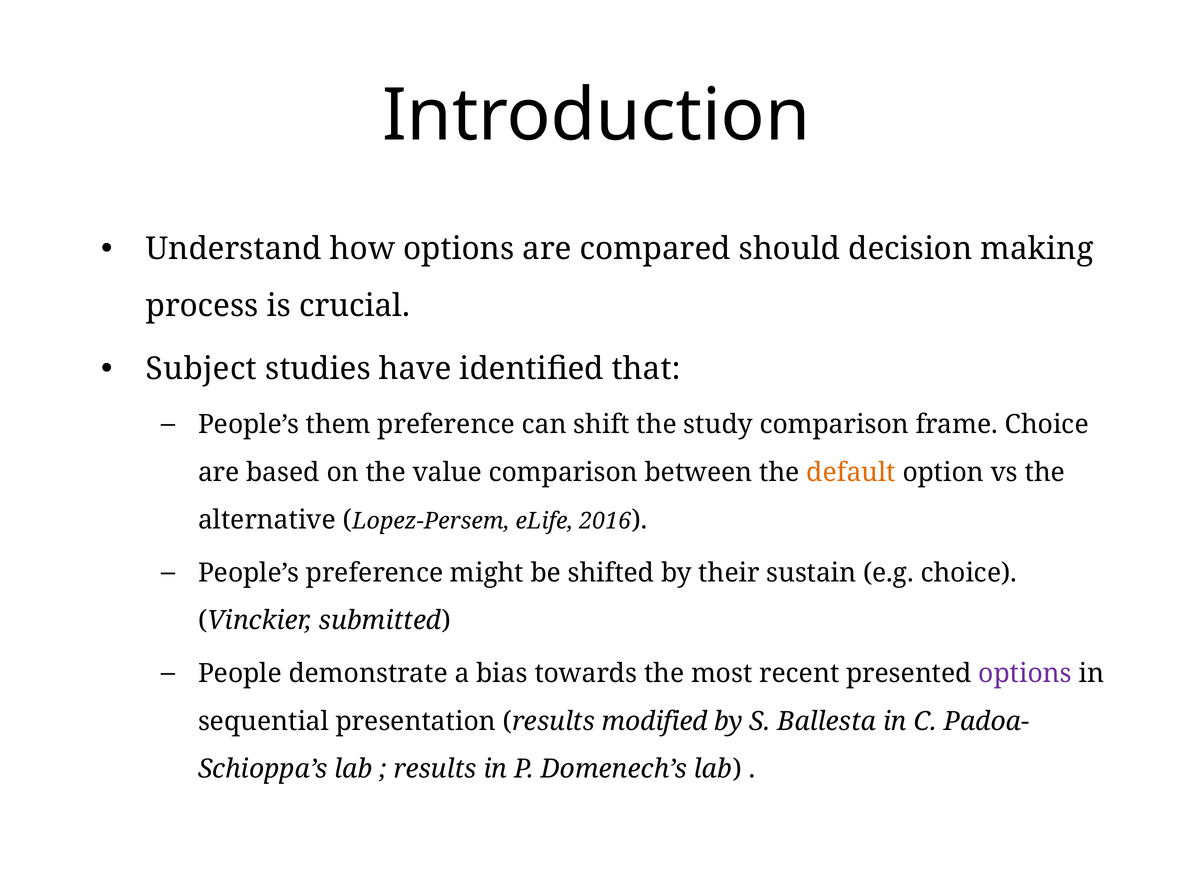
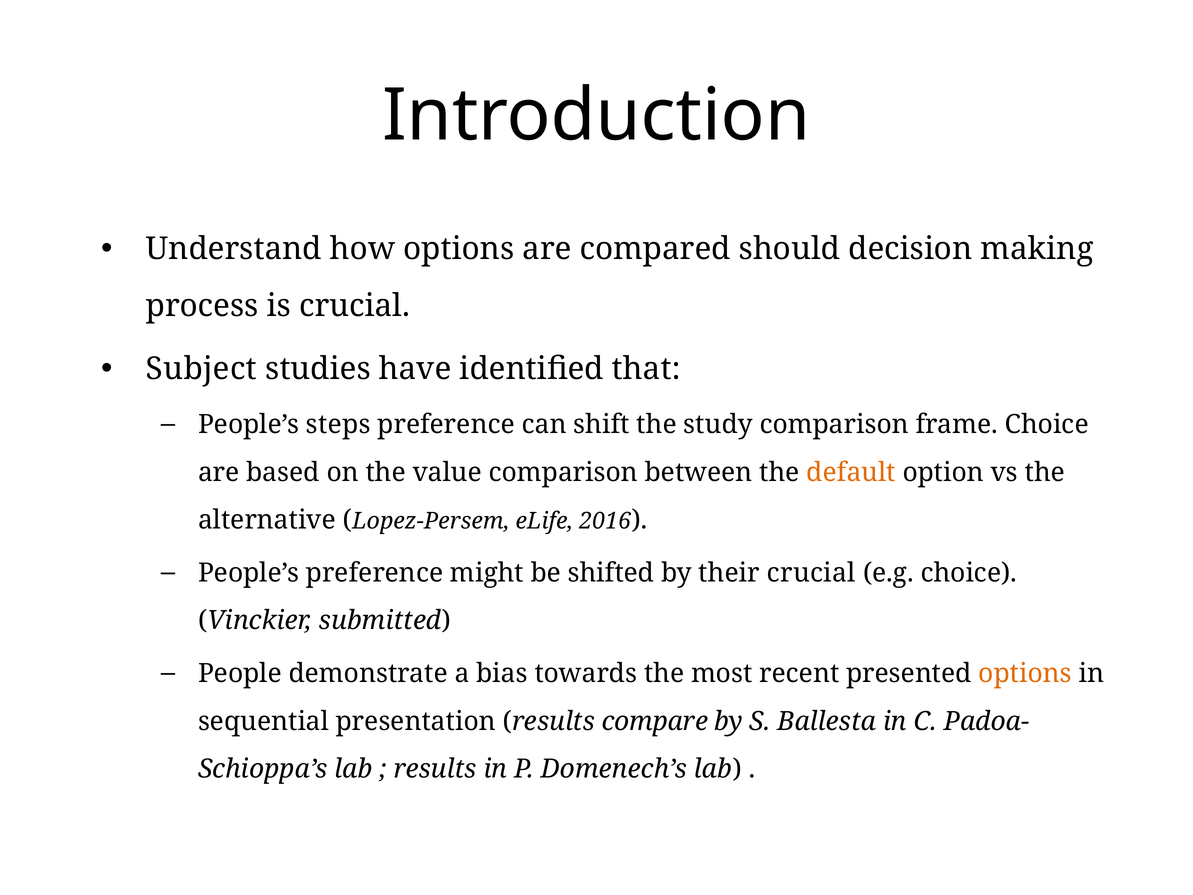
them: them -> steps (338, 425)
their sustain: sustain -> crucial (811, 573)
options colour: purple -> orange (1025, 674)
modified: modified -> compare (655, 721)
